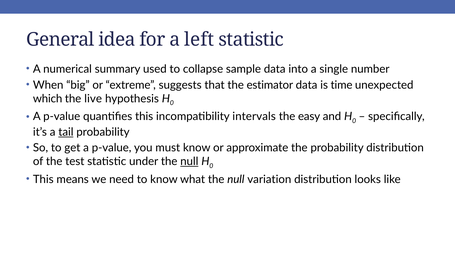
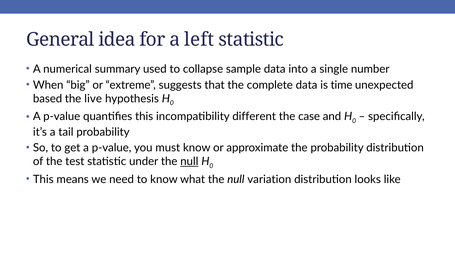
estimator: estimator -> complete (270, 85)
which: which -> based (48, 99)
intervals: intervals -> different (254, 116)
easy: easy -> case (309, 116)
tail underline: present -> none (66, 132)
